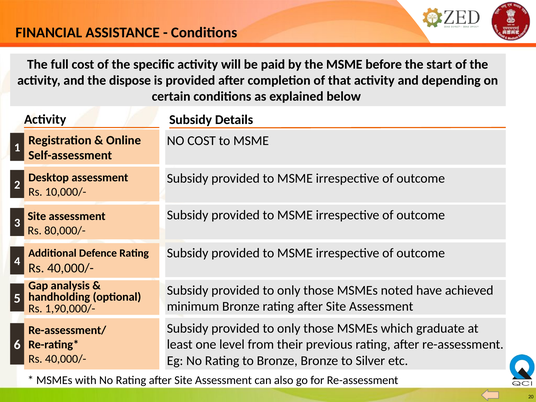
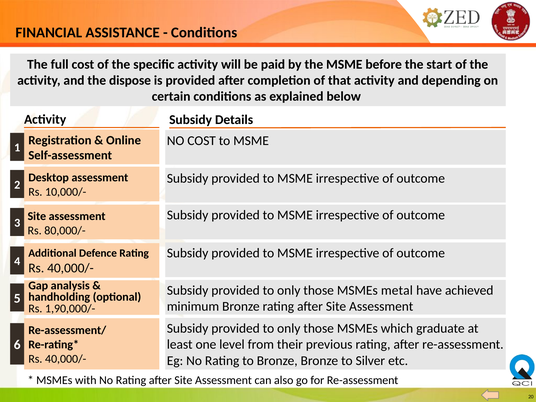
noted: noted -> metal (397, 290)
